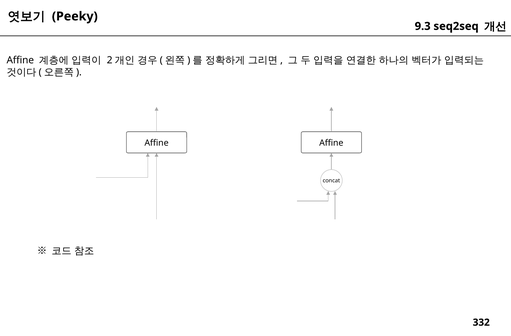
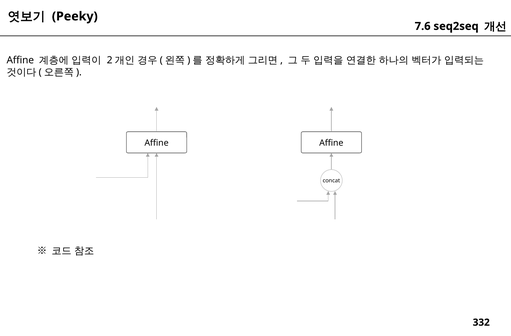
9.3: 9.3 -> 7.6 (423, 26)
